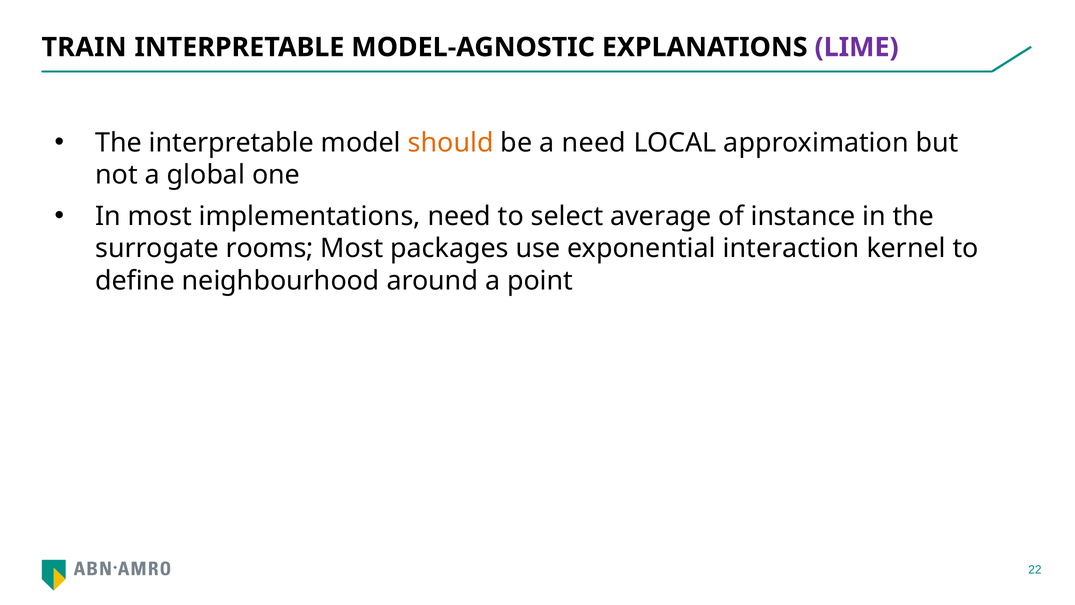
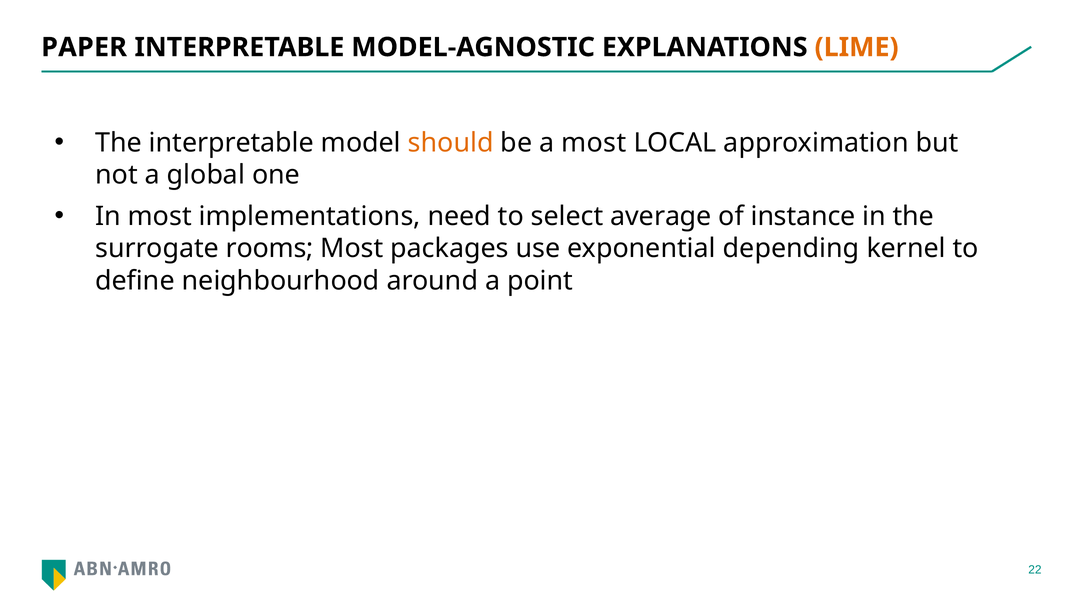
TRAIN: TRAIN -> PAPER (84, 47)
LIME colour: purple -> orange (857, 47)
a need: need -> most (594, 143)
interaction: interaction -> depending (791, 248)
